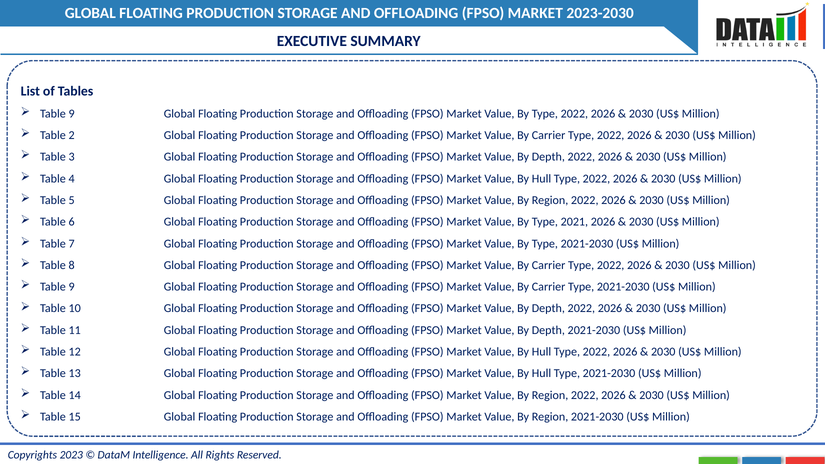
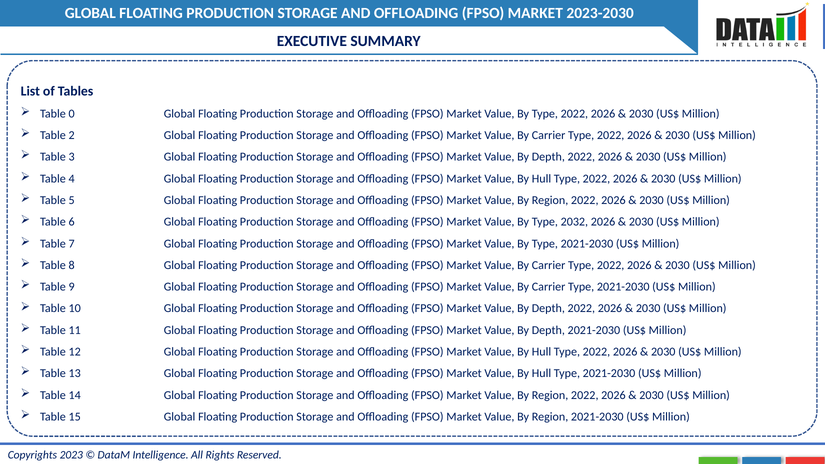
9: 9 -> 0 (72, 114)
2021: 2021 -> 2032 (574, 222)
